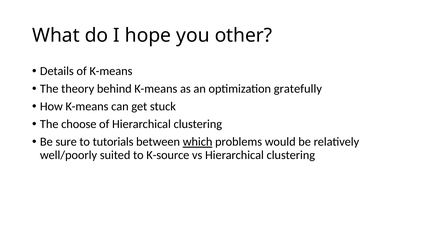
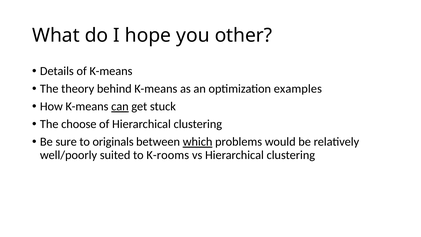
gratefully: gratefully -> examples (298, 89)
can underline: none -> present (120, 106)
tutorials: tutorials -> originals (113, 142)
K-source: K-source -> K-rooms (168, 155)
